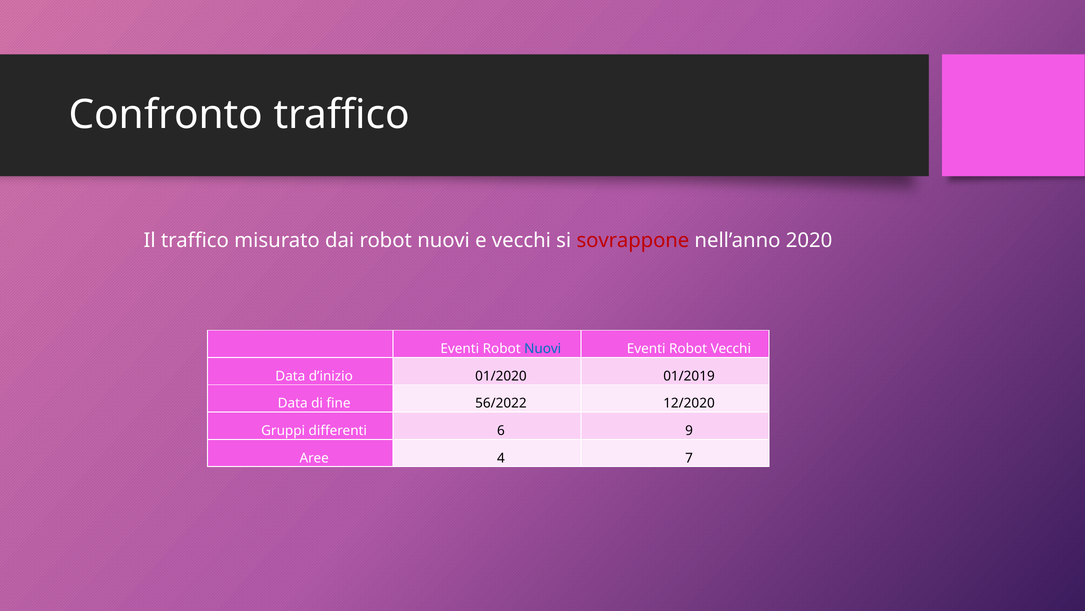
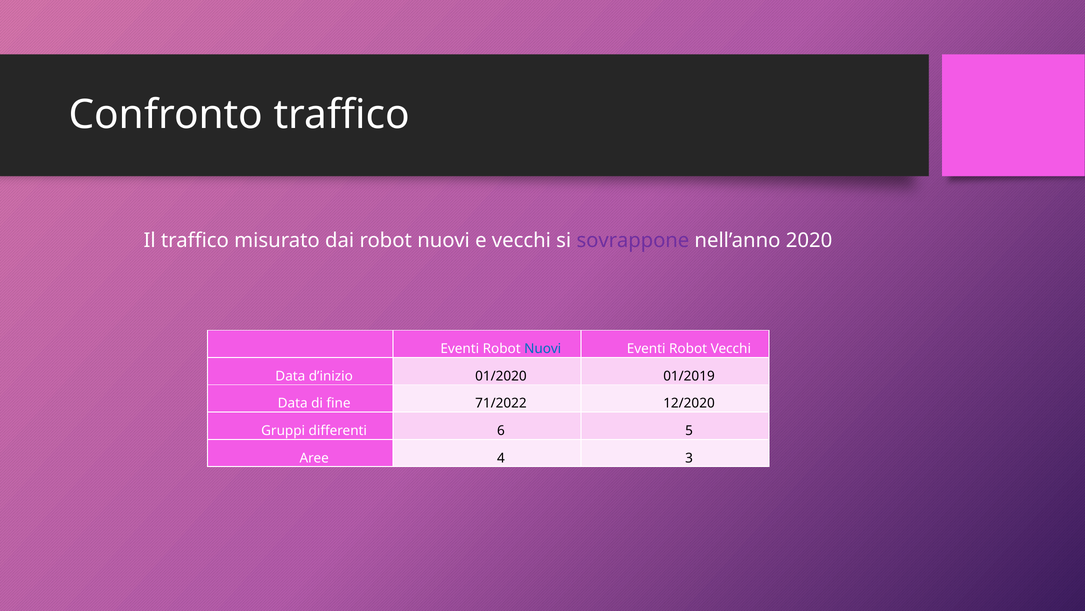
sovrappone colour: red -> purple (633, 240)
56/2022: 56/2022 -> 71/2022 (501, 403)
9: 9 -> 5 (689, 430)
7: 7 -> 3 (689, 458)
